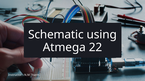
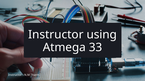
Schematic: Schematic -> Instructor (56, 35)
22: 22 -> 33 (95, 48)
